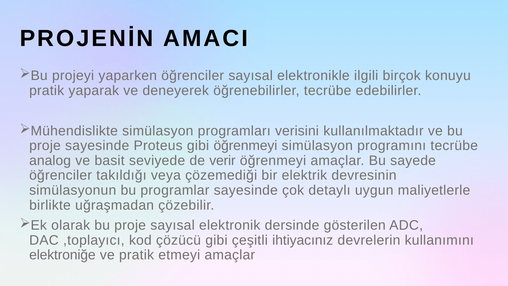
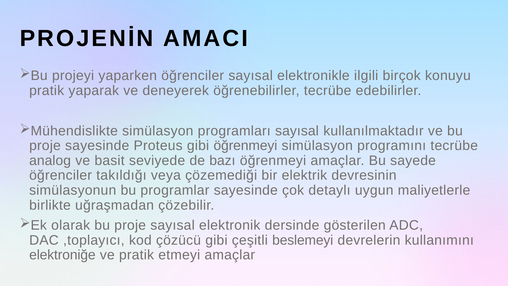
programları verisini: verisini -> sayısal (297, 131)
verir: verir -> bazı (222, 160)
ihtiyacınız: ihtiyacınız -> beslemeyi (303, 240)
